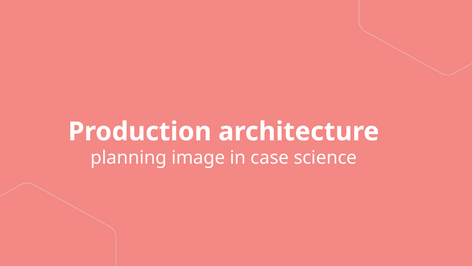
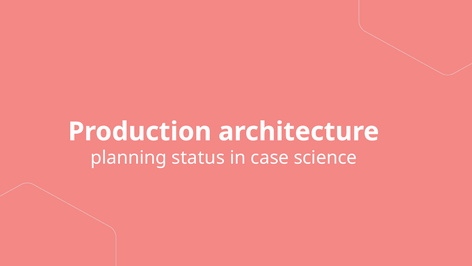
image: image -> status (198, 158)
